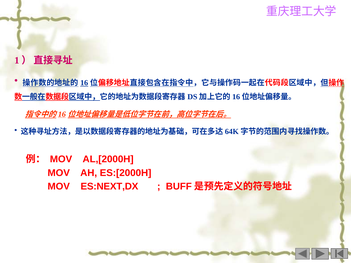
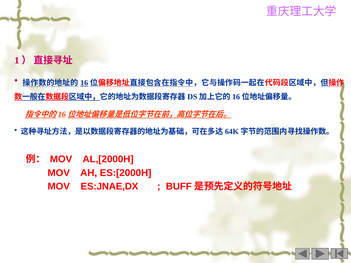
ES:NEXT,DX: ES:NEXT,DX -> ES:JNAE,DX (109, 187)
